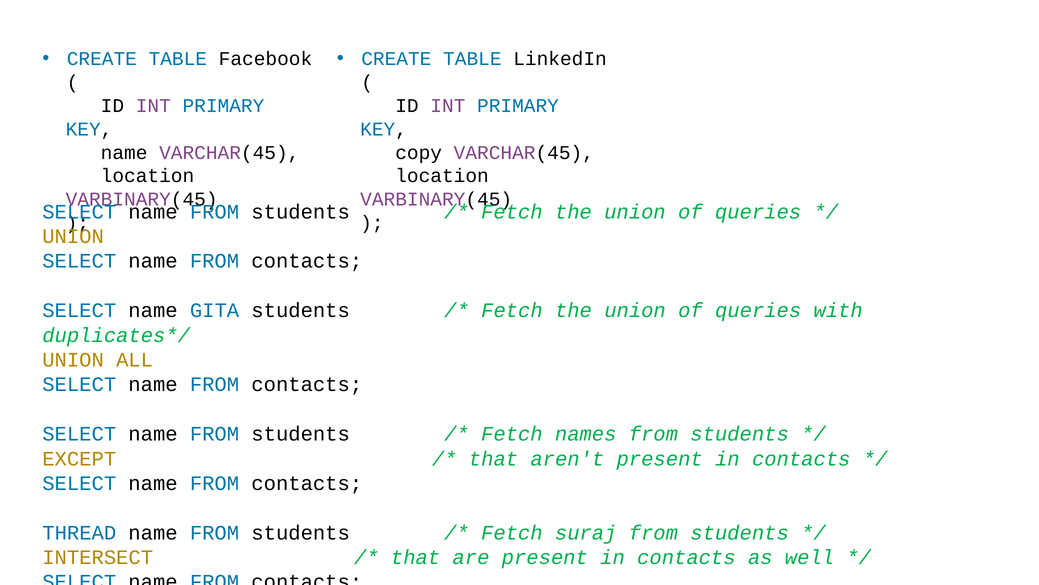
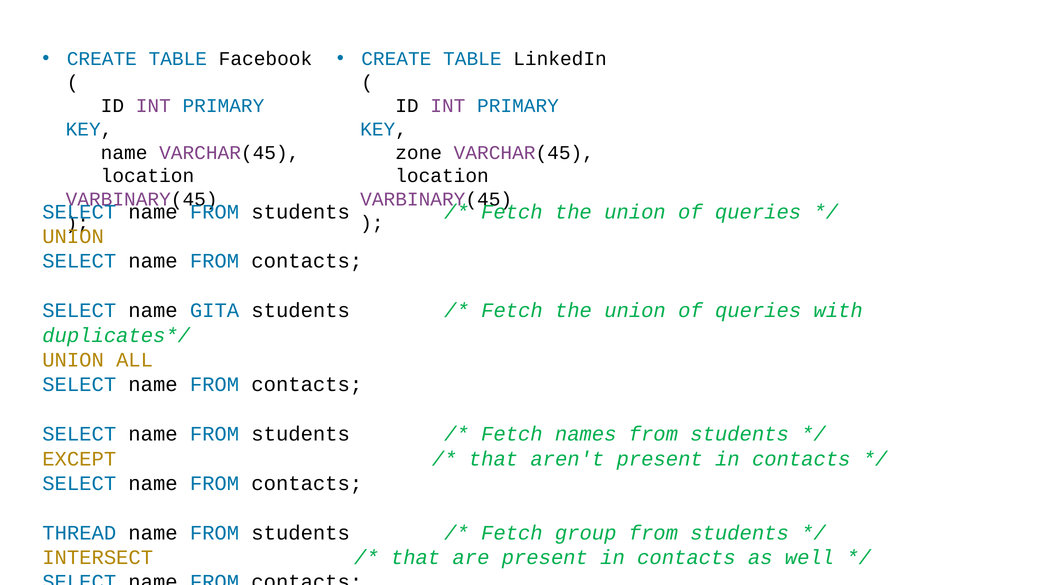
copy: copy -> zone (419, 152)
suraj: suraj -> group (586, 532)
